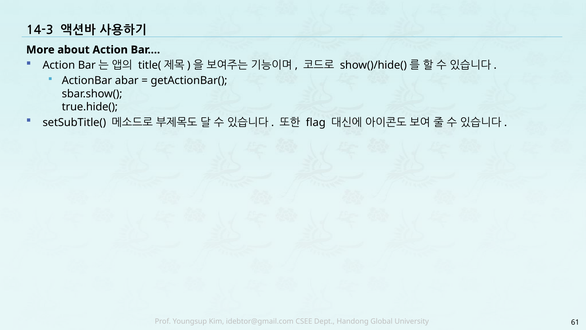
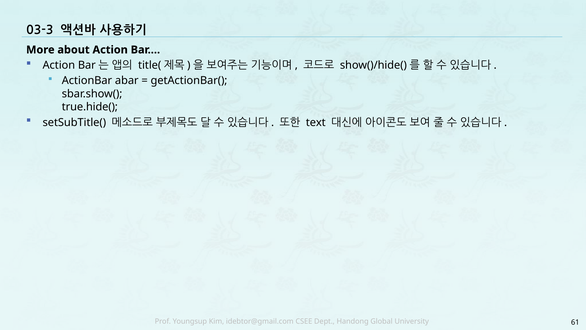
14-3: 14-3 -> 03-3 (40, 30)
flag: flag -> text (316, 122)
